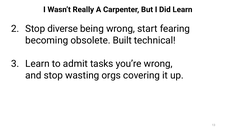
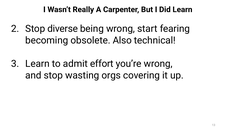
Built: Built -> Also (122, 40)
tasks: tasks -> effort (102, 64)
